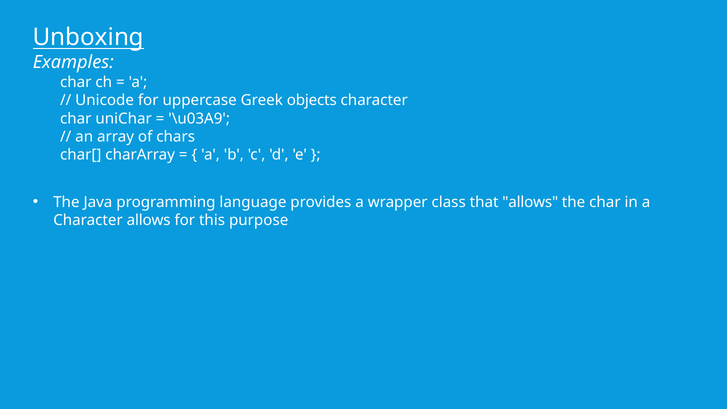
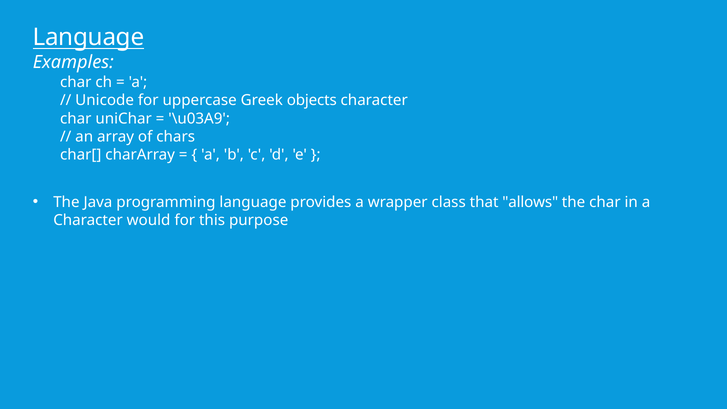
Unboxing: Unboxing -> Language (88, 37)
Character allows: allows -> would (149, 220)
